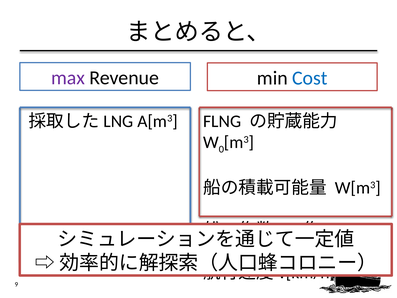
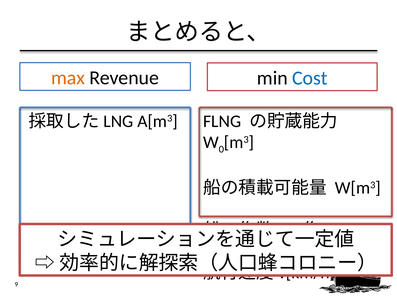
max colour: purple -> orange (68, 78)
